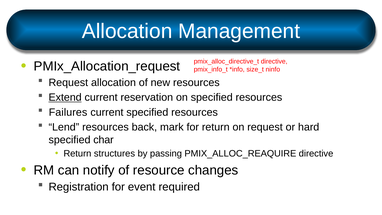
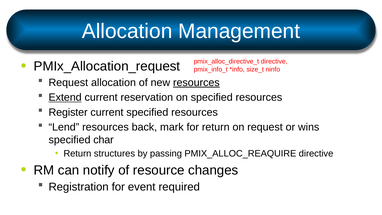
resources underline: none -> present (196, 83)
Failures: Failures -> Register (68, 112)
hard: hard -> wins (309, 127)
